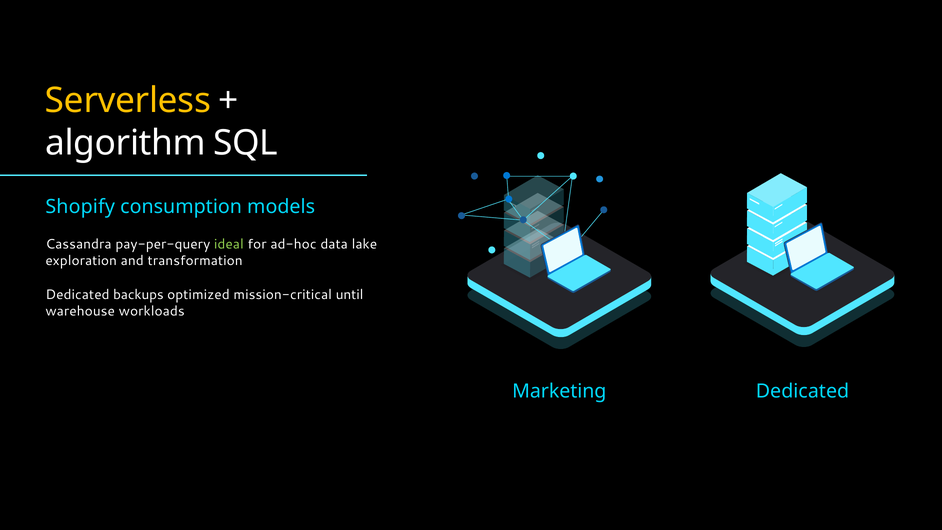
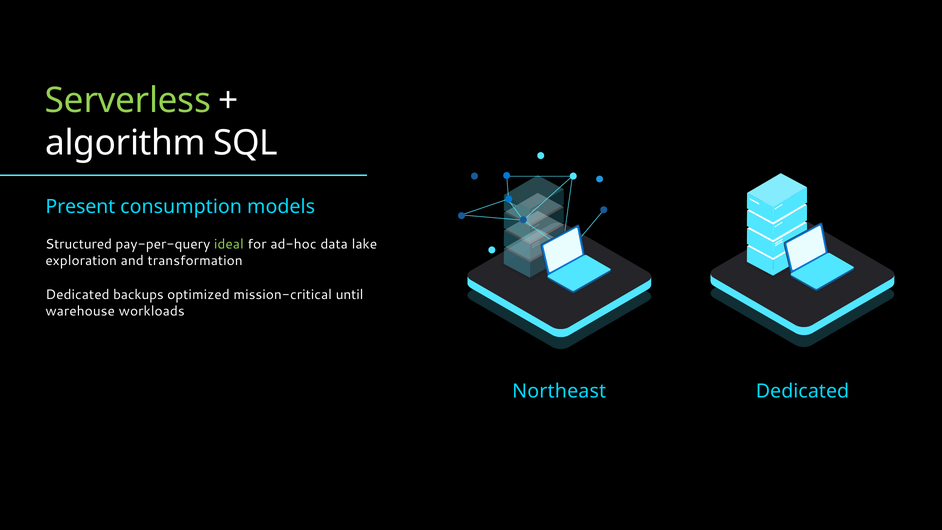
Serverless colour: yellow -> light green (128, 101)
Shopify: Shopify -> Present (80, 207)
Cassandra: Cassandra -> Structured (79, 244)
Marketing: Marketing -> Northeast (559, 391)
